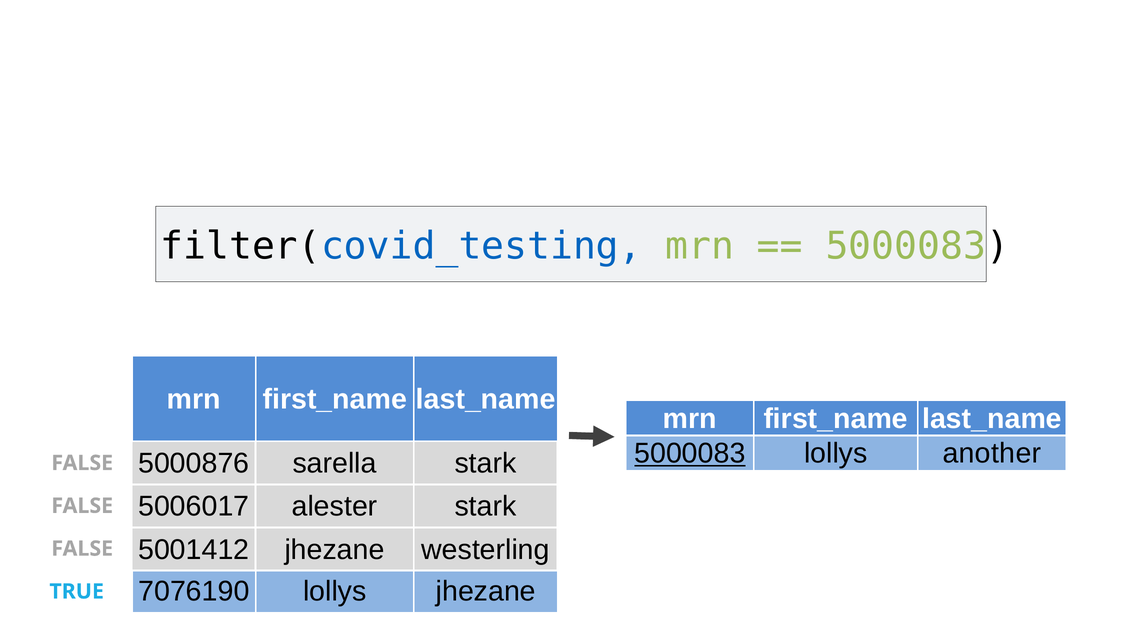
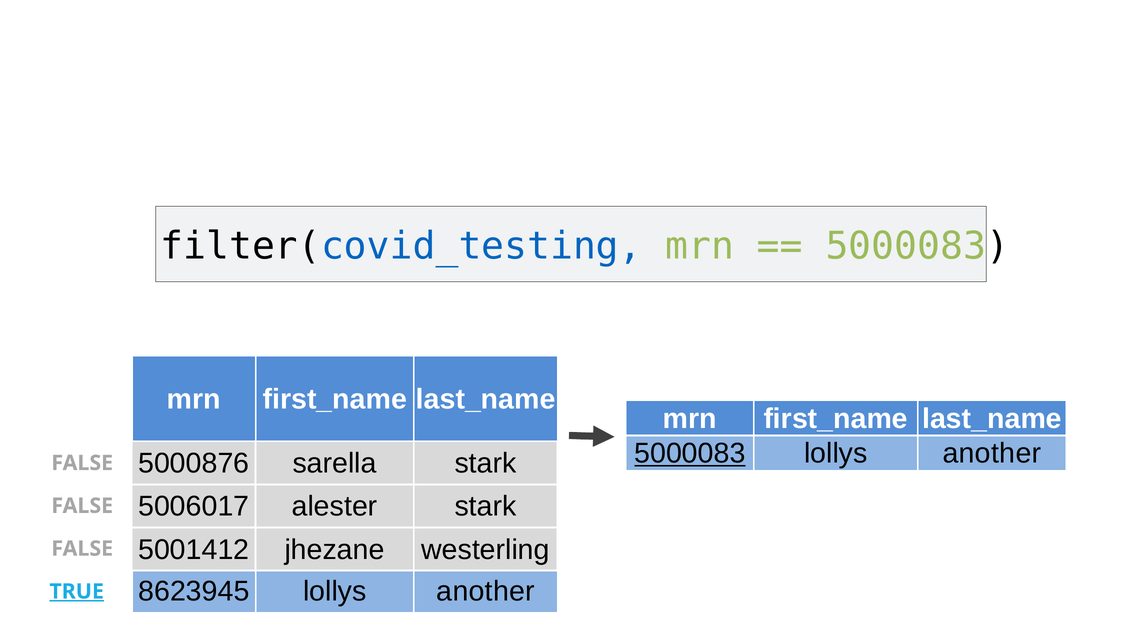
7076190: 7076190 -> 8623945 (194, 591)
jhezane: jhezane -> another (486, 591)
TRUE underline: none -> present (77, 592)
